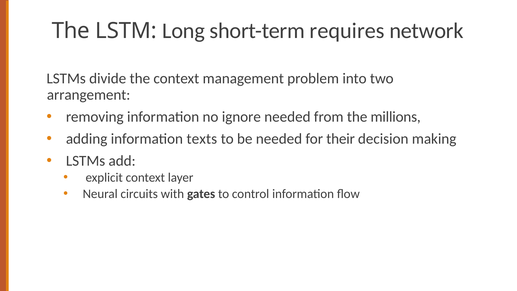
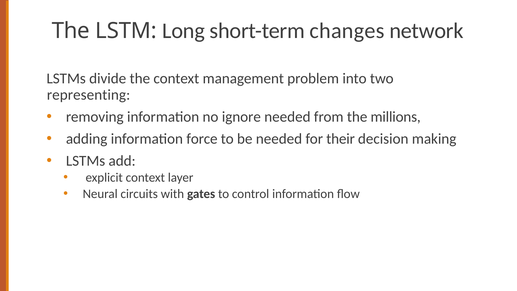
requires: requires -> changes (347, 31)
arrangement: arrangement -> representing (89, 95)
texts: texts -> force (202, 139)
